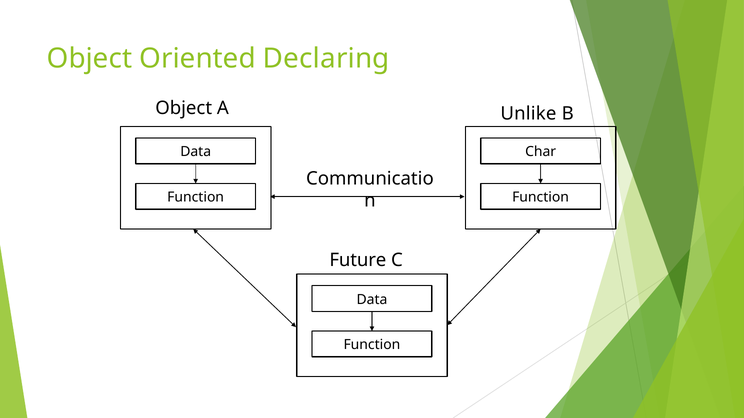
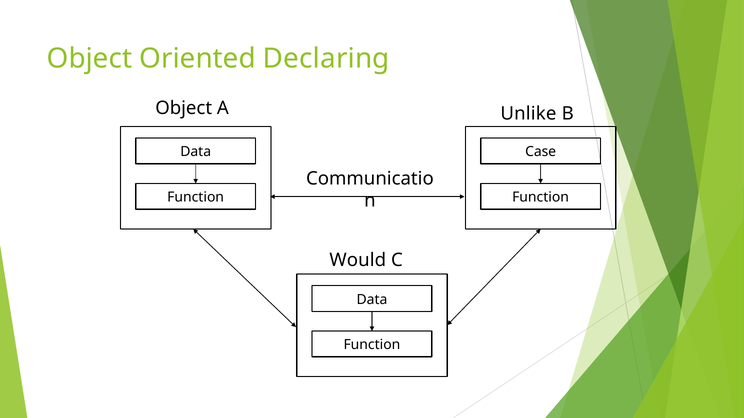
Char: Char -> Case (541, 152)
Future: Future -> Would (358, 260)
